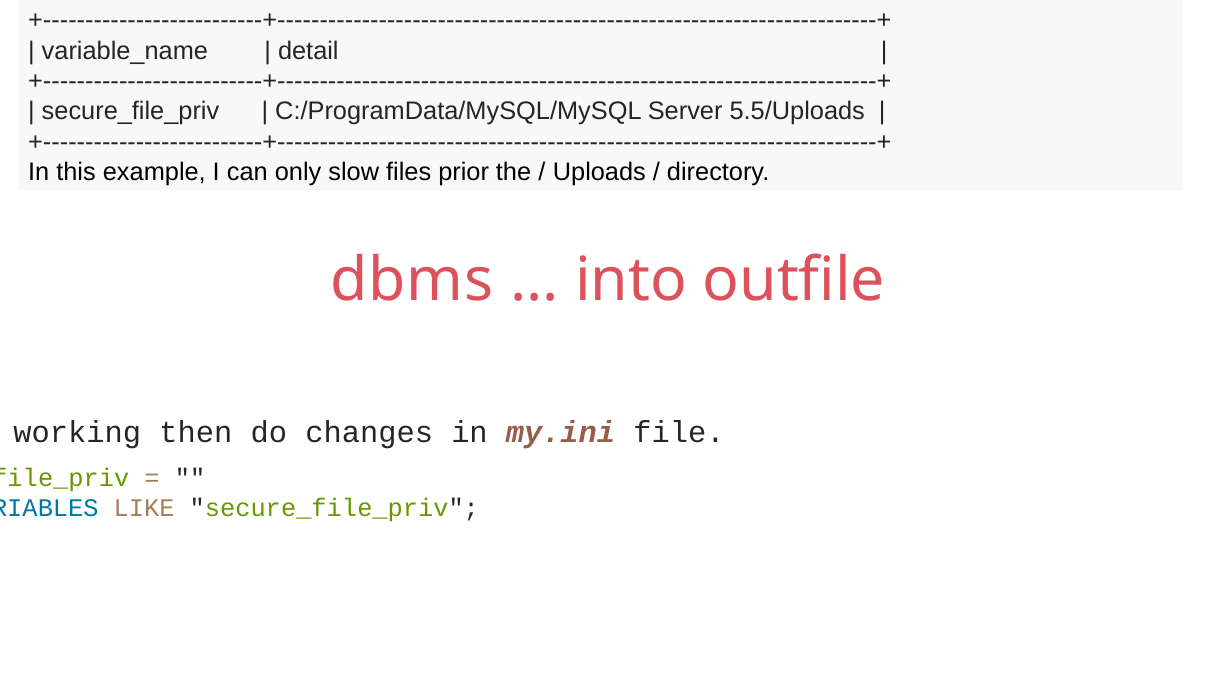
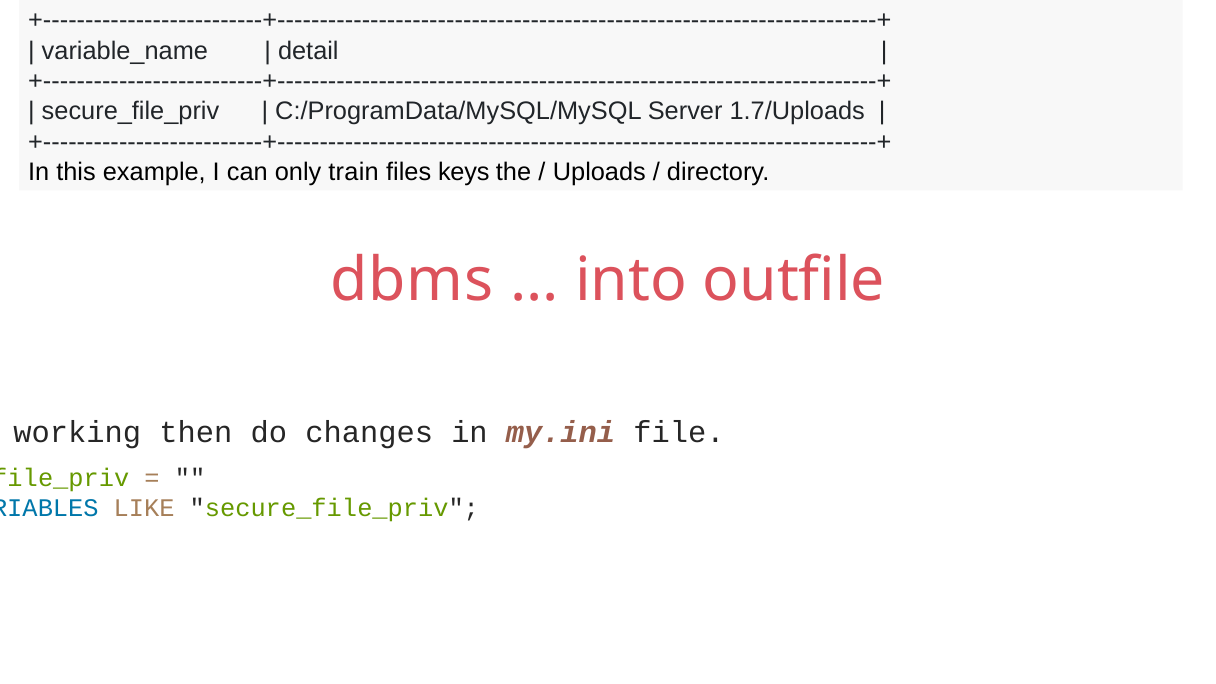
5.5/Uploads: 5.5/Uploads -> 1.7/Uploads (797, 112)
slow: slow -> train (354, 172)
prior: prior -> keys (464, 172)
